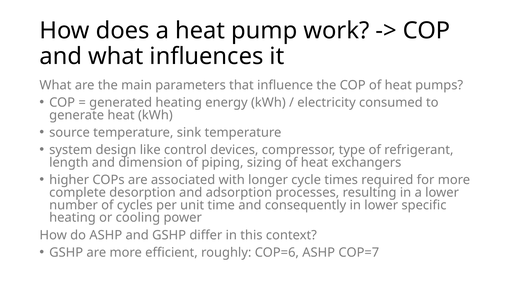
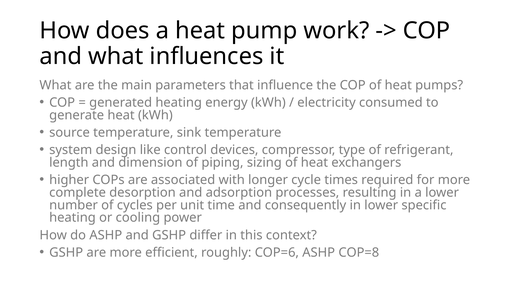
COP=7: COP=7 -> COP=8 (359, 253)
